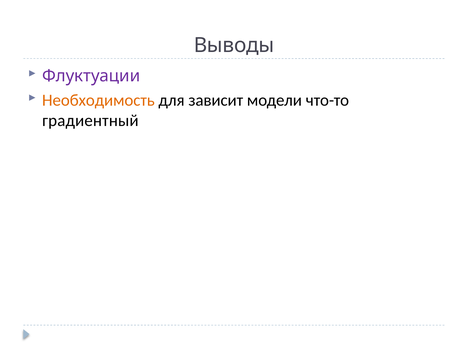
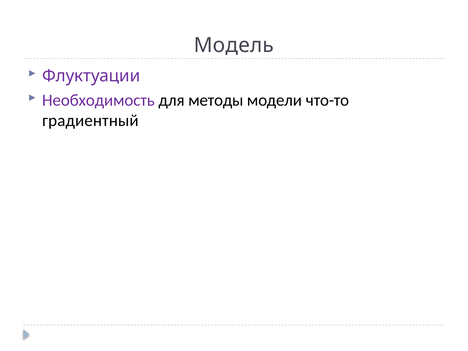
Выводы: Выводы -> Модель (234, 45)
Необходимость colour: orange -> purple (98, 100)
зависит: зависит -> методы (216, 100)
